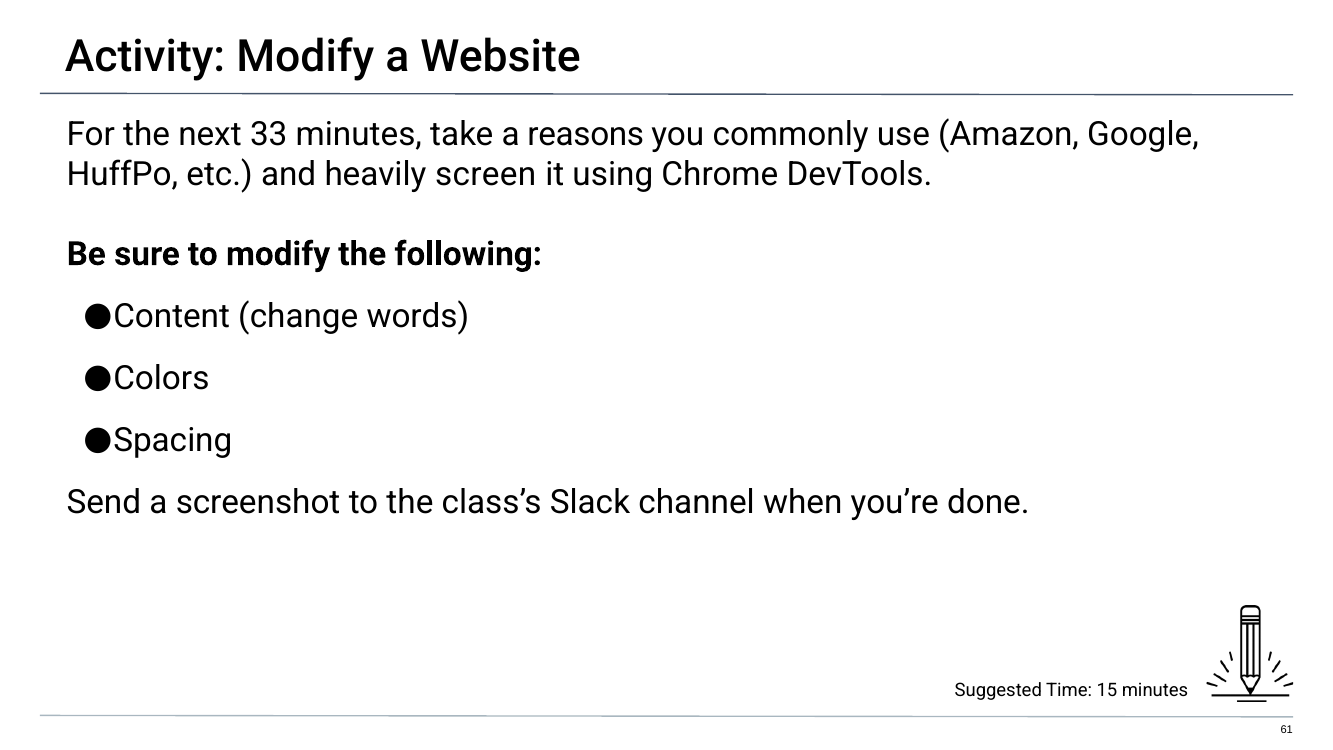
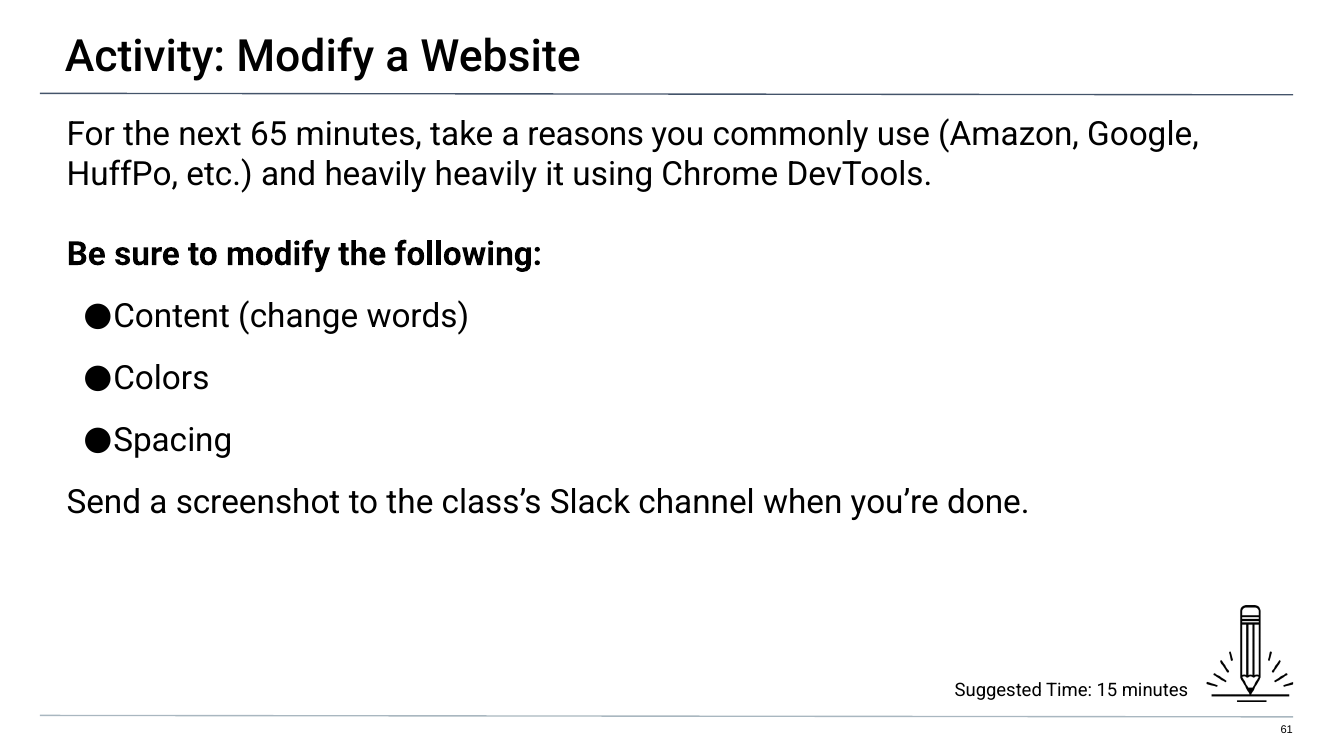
33: 33 -> 65 (269, 134)
heavily screen: screen -> heavily (486, 174)
